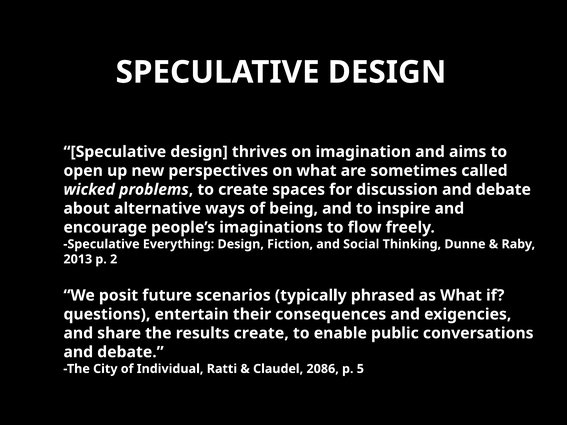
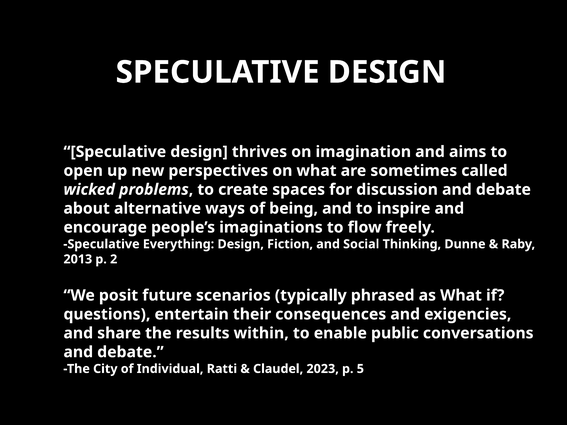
results create: create -> within (261, 333)
2086: 2086 -> 2023 (323, 369)
